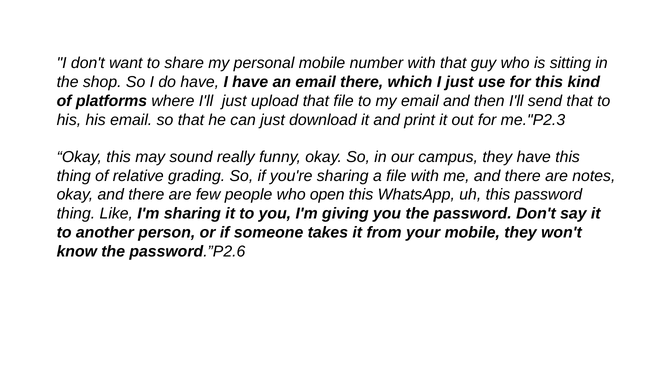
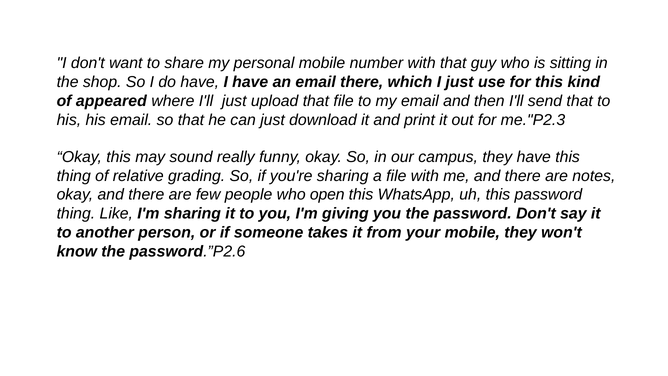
platforms: platforms -> appeared (111, 101)
